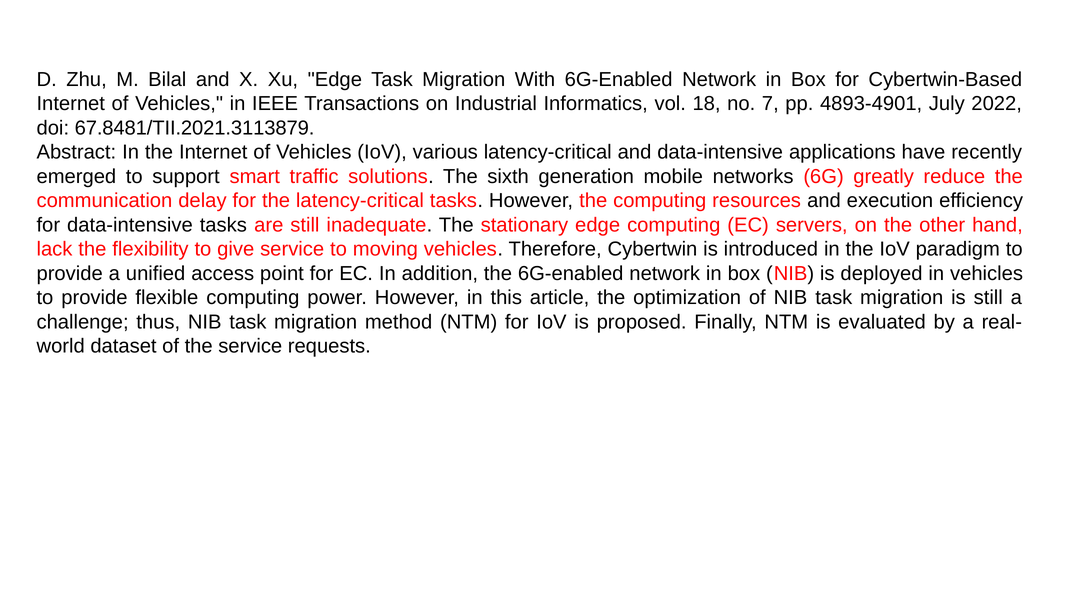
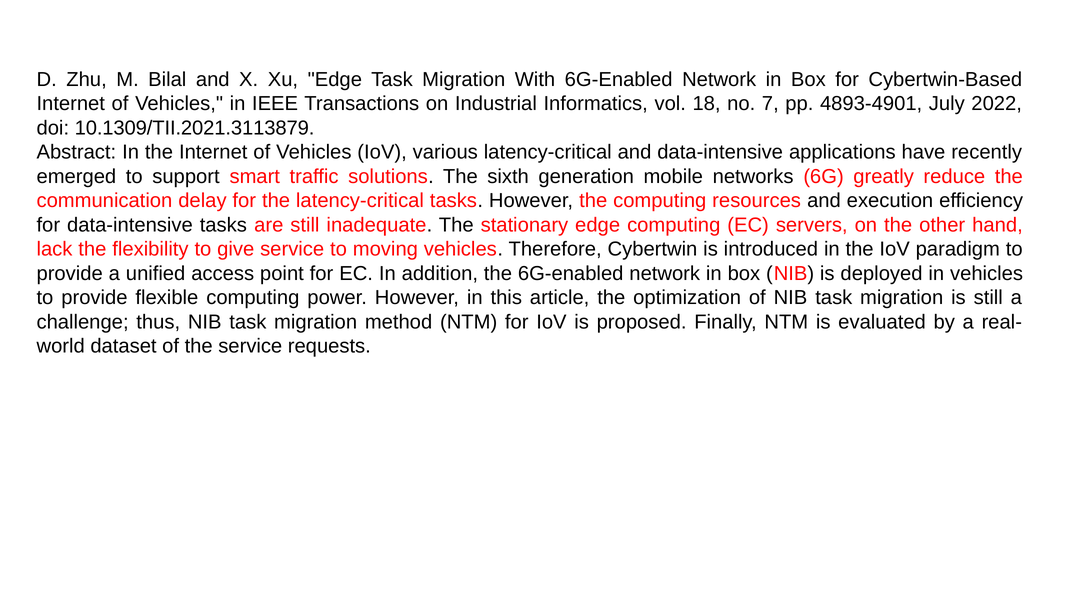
67.8481/TII.2021.3113879: 67.8481/TII.2021.3113879 -> 10.1309/TII.2021.3113879 (195, 128)
